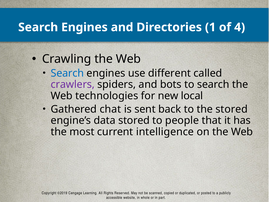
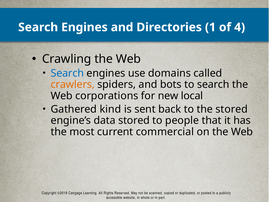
different: different -> domains (169, 73)
crawlers colour: purple -> orange (73, 84)
technologies: technologies -> corporations (107, 96)
chat: chat -> kind (110, 109)
intelligence: intelligence -> commercial (165, 132)
